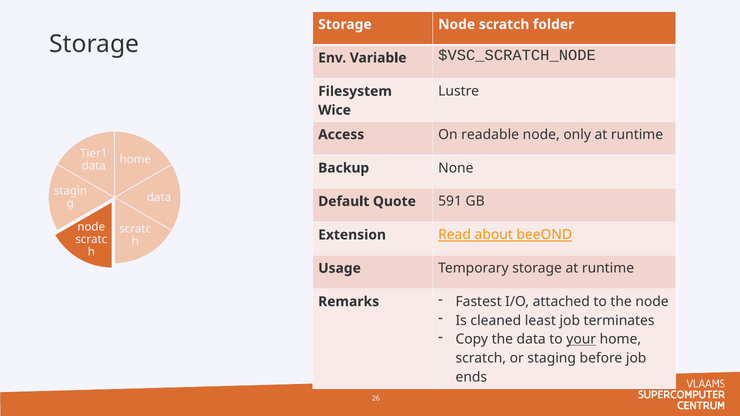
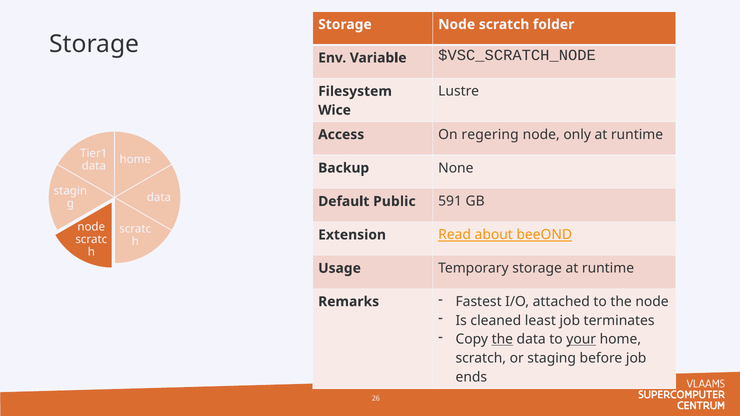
readable: readable -> regering (490, 135)
Quote: Quote -> Public (394, 202)
the underline: none -> present (502, 340)
